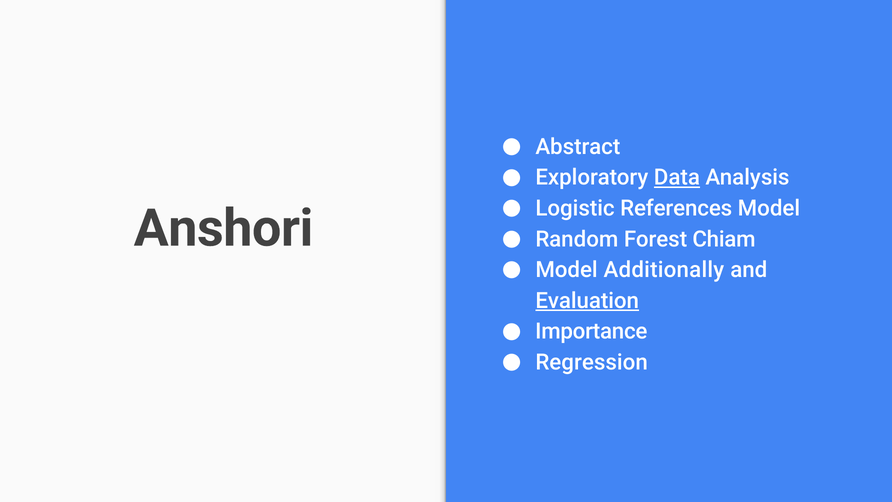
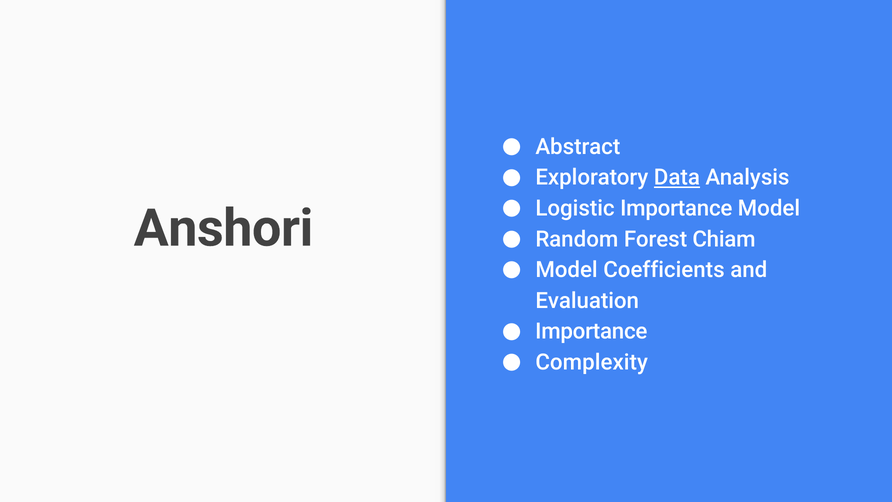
Logistic References: References -> Importance (676, 208)
Additionally: Additionally -> Coefficients (664, 270)
Evaluation underline: present -> none (587, 301)
Regression: Regression -> Complexity (592, 362)
